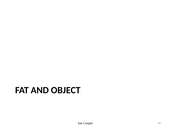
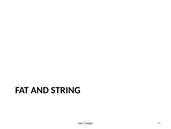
OBJECT: OBJECT -> STRING (66, 90)
